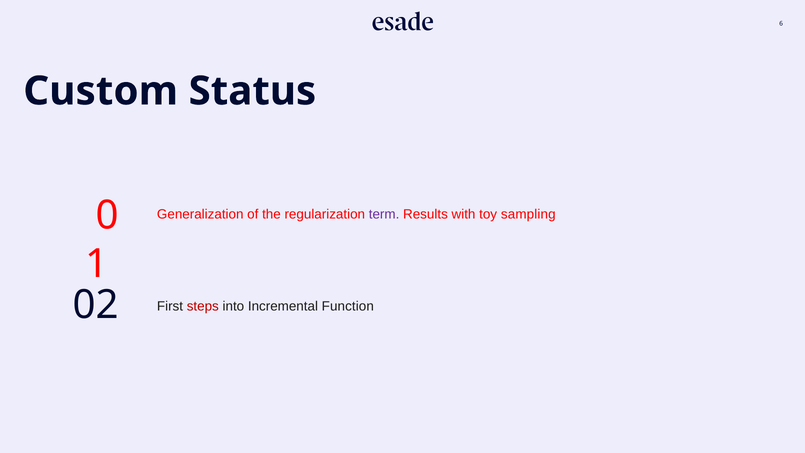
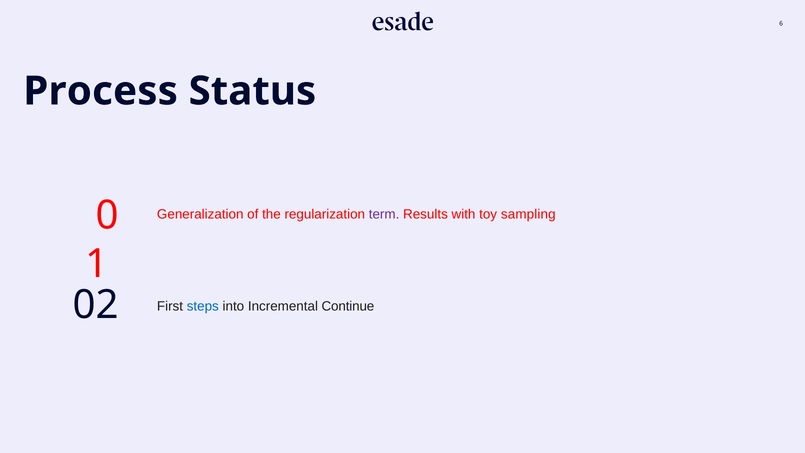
Custom: Custom -> Process (101, 91)
steps colour: red -> blue (203, 306)
Function: Function -> Continue (348, 306)
